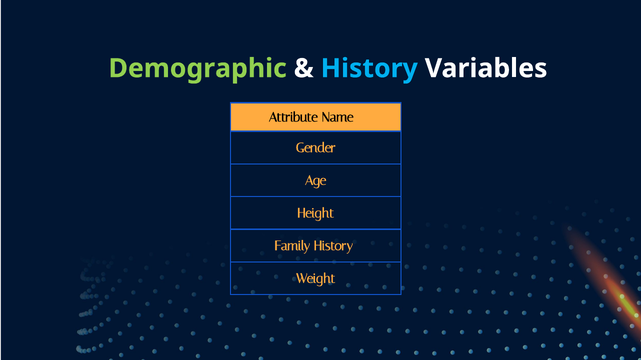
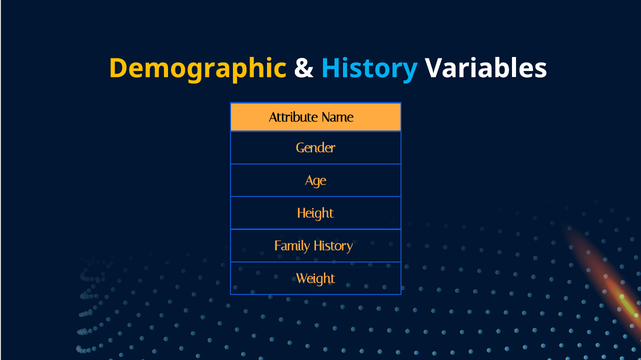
Demographic colour: light green -> yellow (198, 69)
